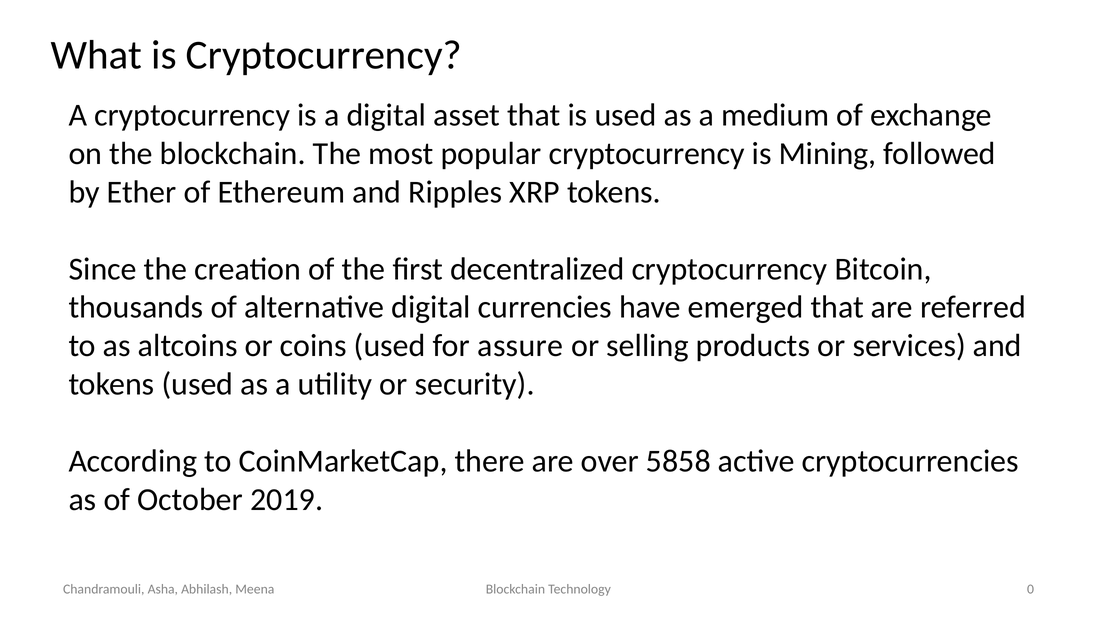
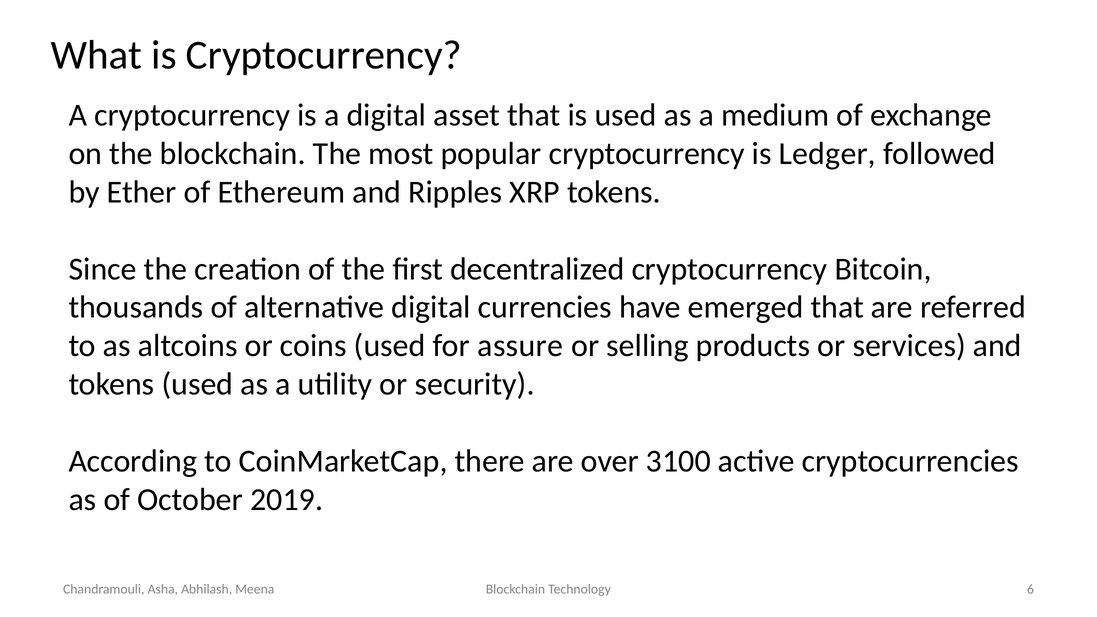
Mining: Mining -> Ledger (827, 154)
5858: 5858 -> 3100 (678, 461)
0: 0 -> 6 (1031, 589)
